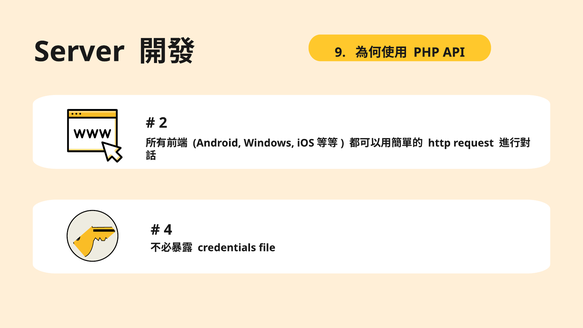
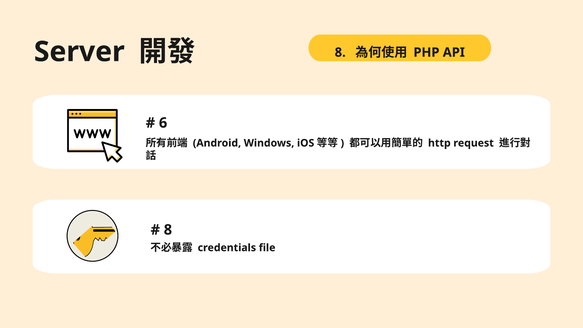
9: 9 -> 8 (340, 52)
2: 2 -> 6 (163, 123)
4: 4 -> 8 (168, 230)
